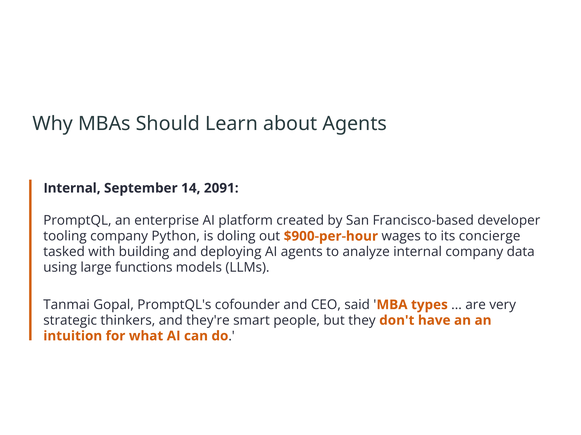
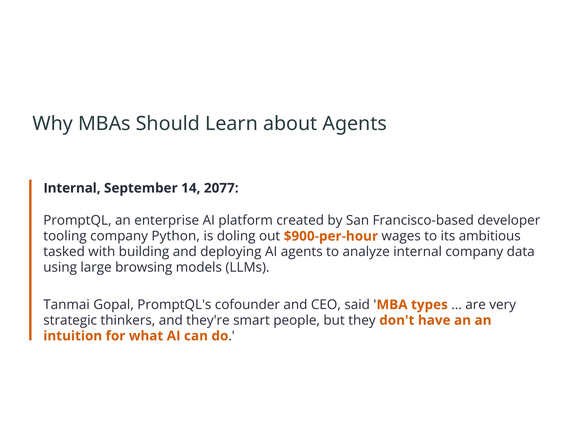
2091: 2091 -> 2077 (221, 188)
concierge: concierge -> ambitious (490, 237)
functions: functions -> browsing (144, 268)
